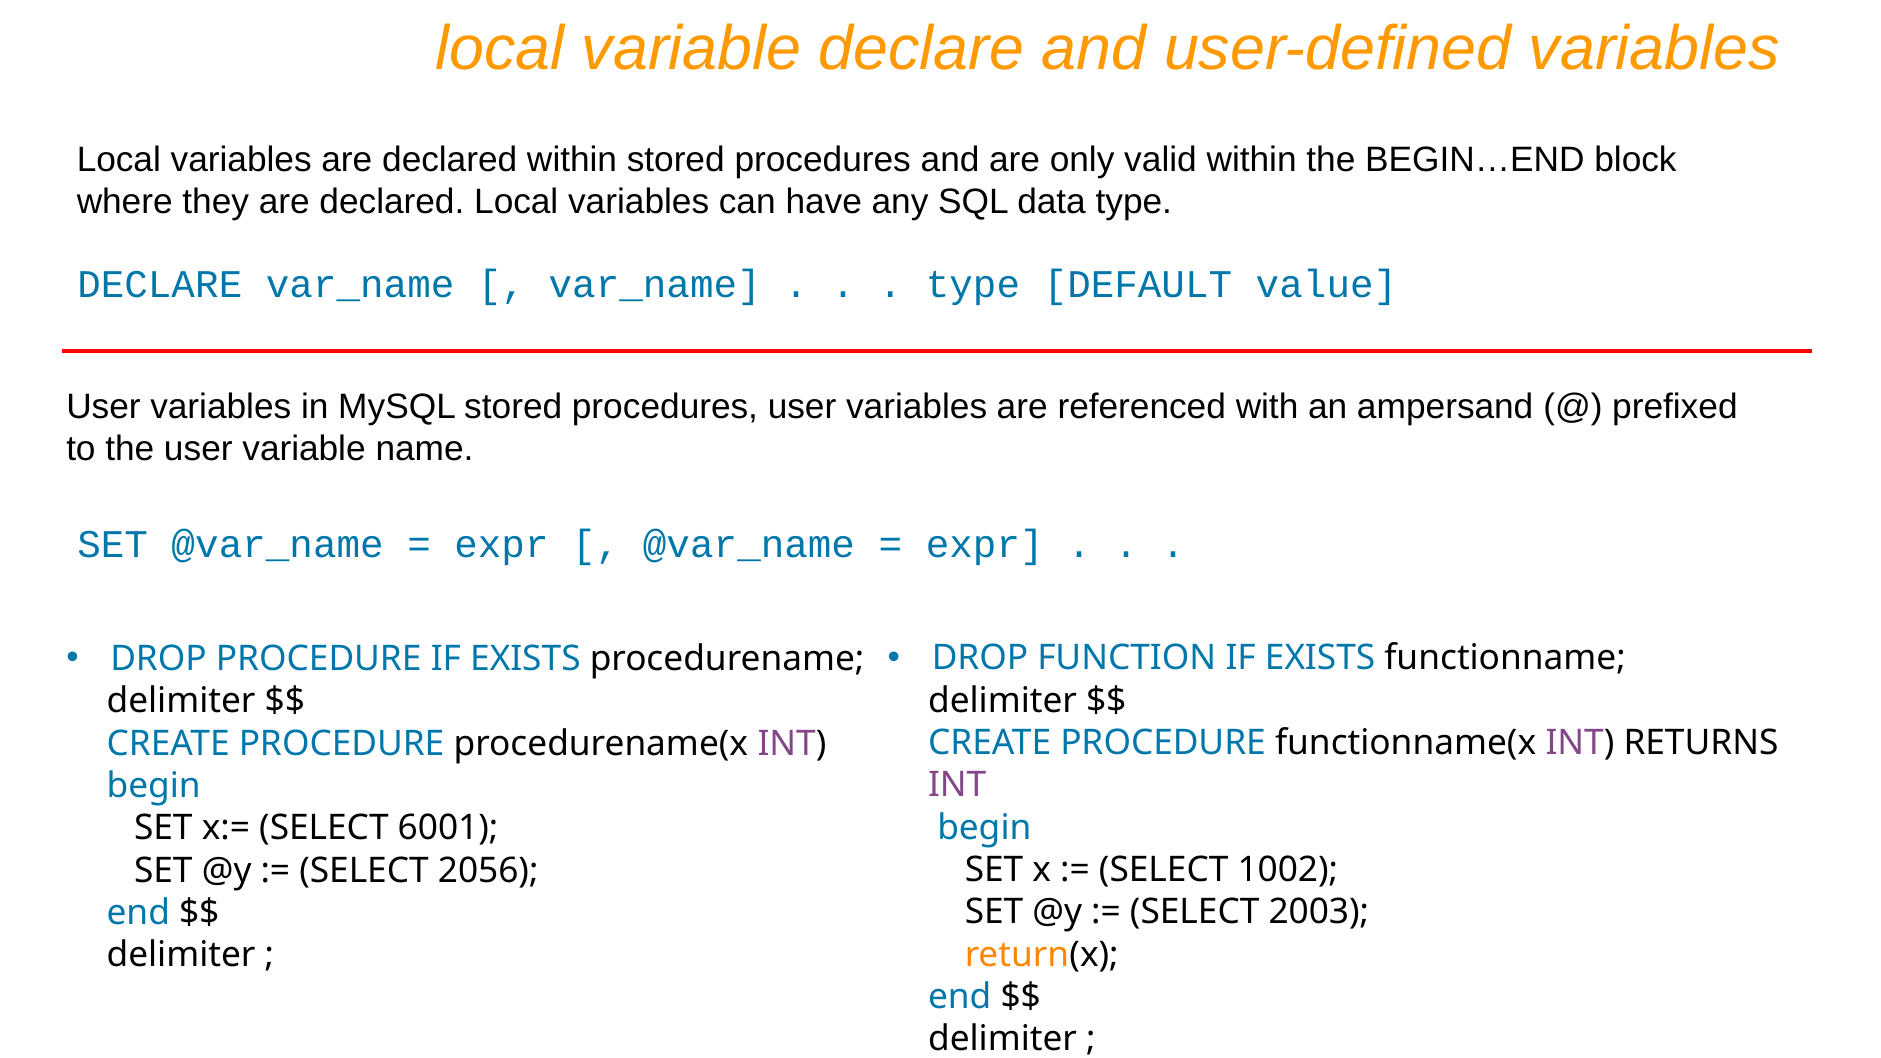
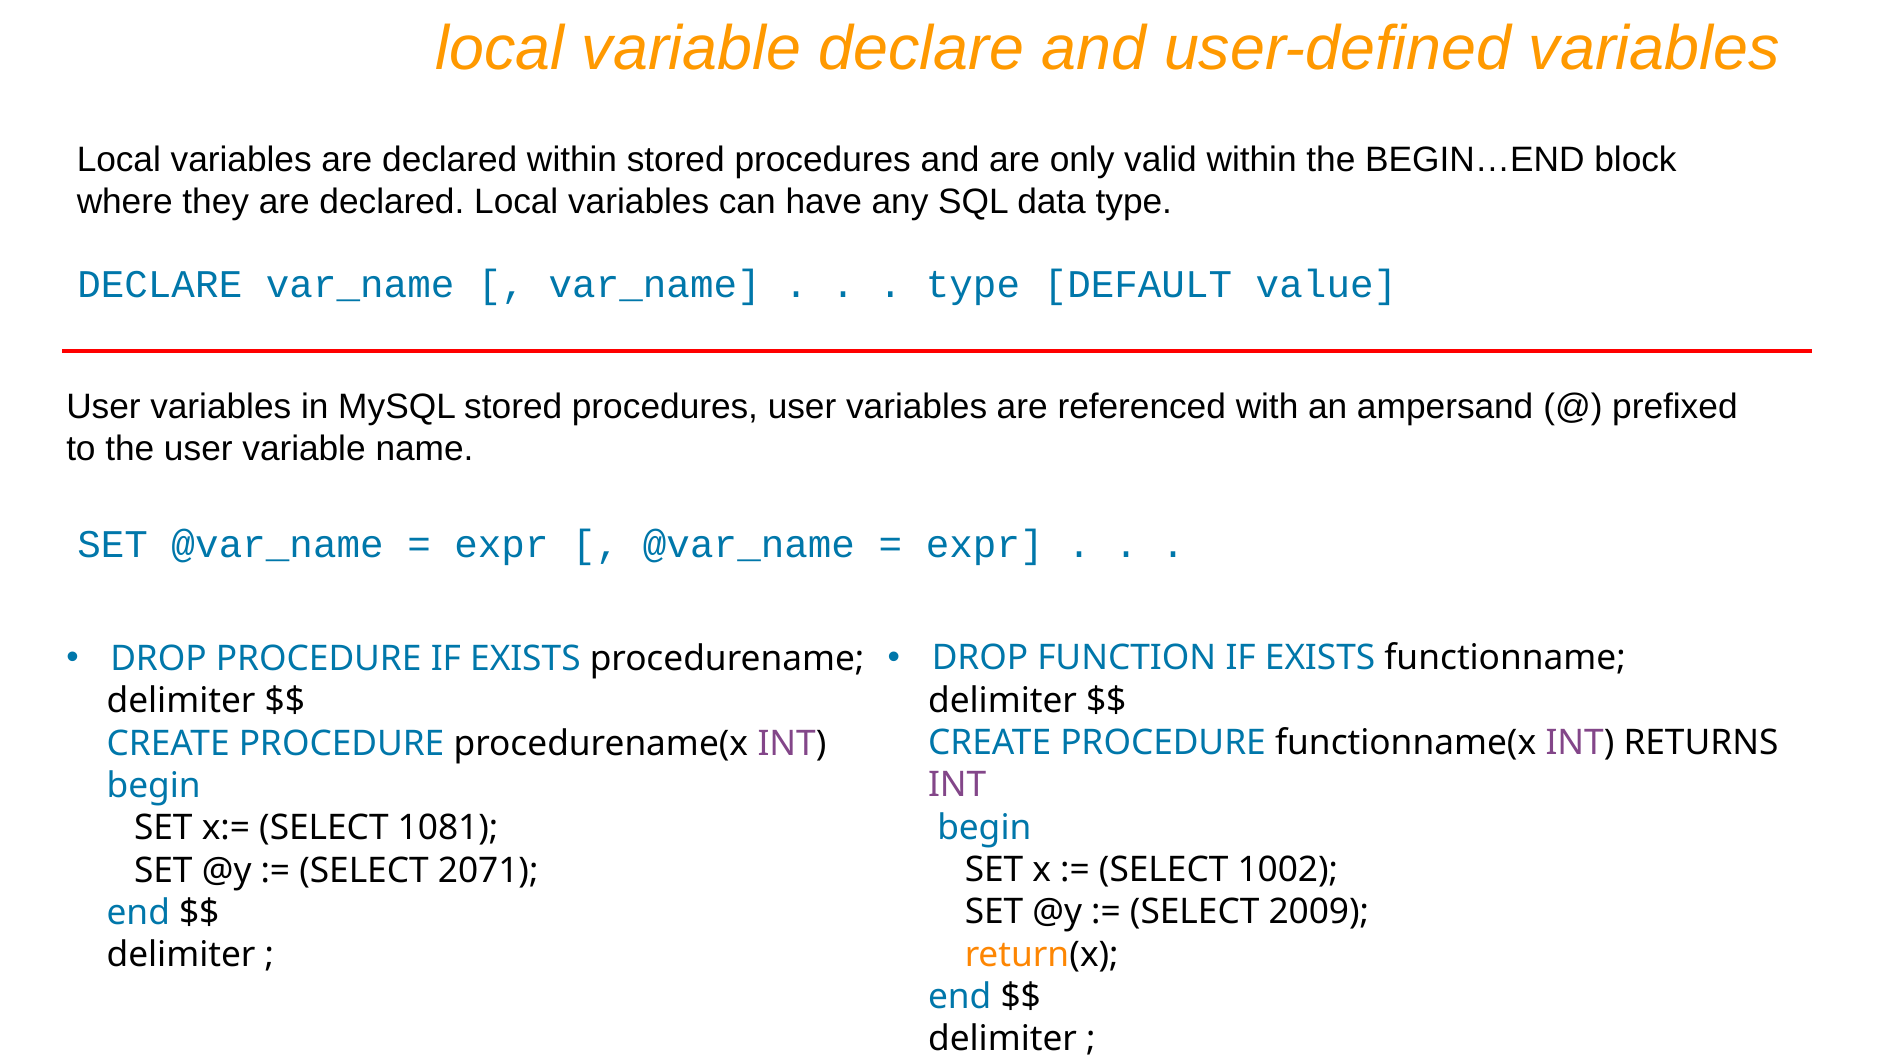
6001: 6001 -> 1081 (448, 828)
2056: 2056 -> 2071 (488, 871)
2003: 2003 -> 2009 (1319, 912)
